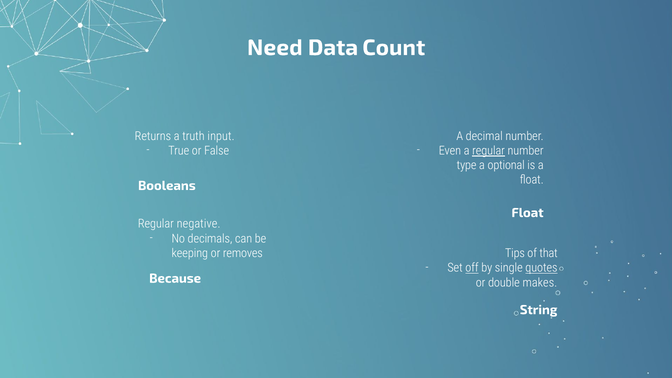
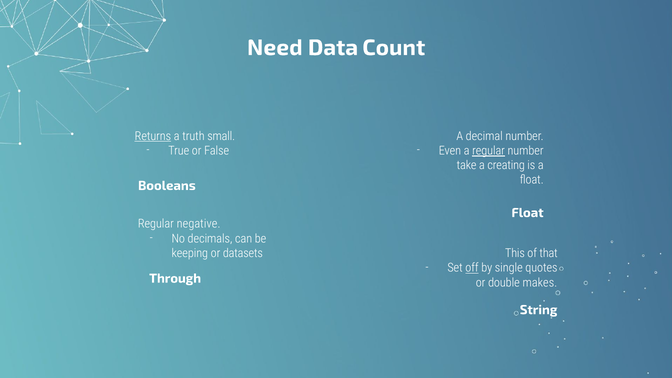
Returns underline: none -> present (153, 136)
input: input -> small (221, 136)
type: type -> take (467, 165)
optional: optional -> creating (506, 165)
removes: removes -> datasets (243, 253)
Tips: Tips -> This (515, 253)
quotes underline: present -> none (541, 268)
Because: Because -> Through (175, 278)
